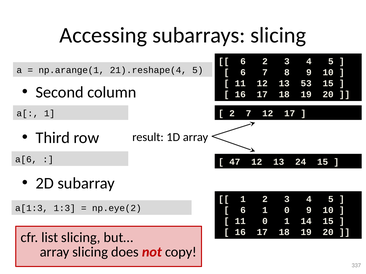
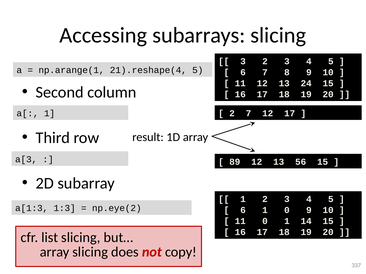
6: 6 -> 3 (243, 62)
53: 53 -> 24 (306, 84)
a[6: a[6 -> a[3 (26, 160)
47: 47 -> 89 (235, 162)
24: 24 -> 56 (301, 162)
